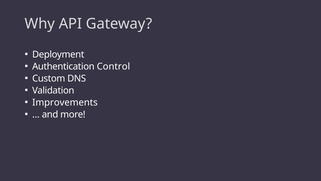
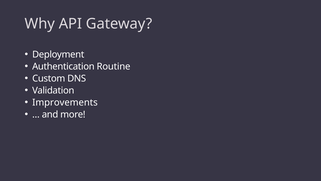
Control: Control -> Routine (114, 66)
